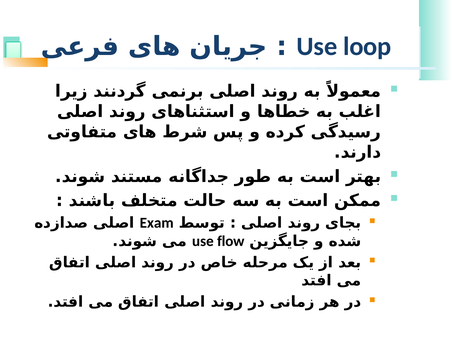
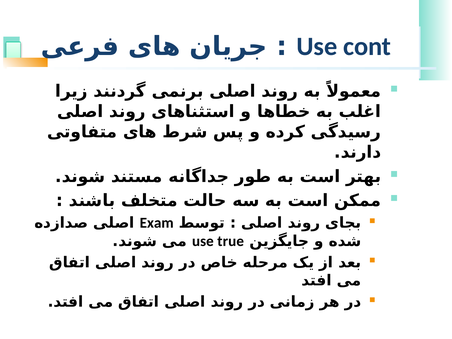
loop: loop -> cont (367, 46)
flow: flow -> true (231, 241)
